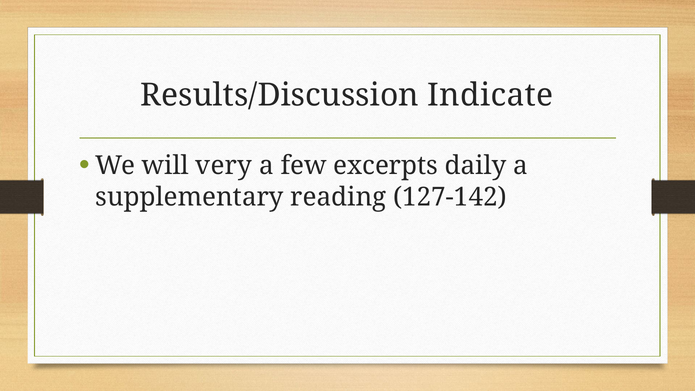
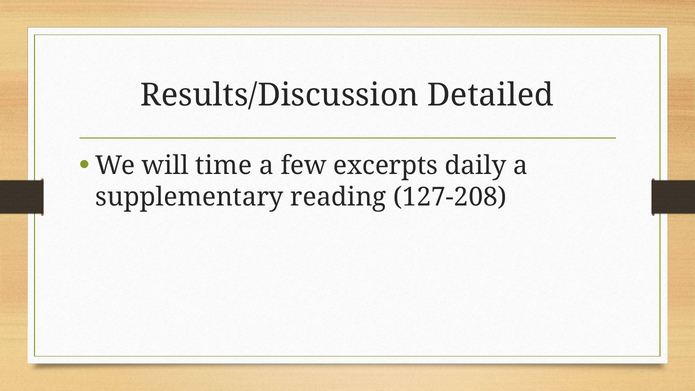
Indicate: Indicate -> Detailed (491, 95)
very: very -> time (224, 166)
127-142: 127-142 -> 127-208 (450, 197)
